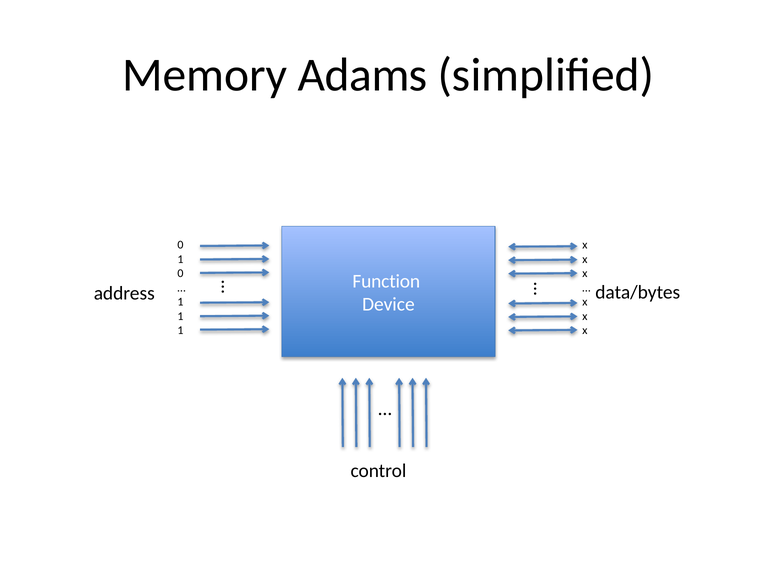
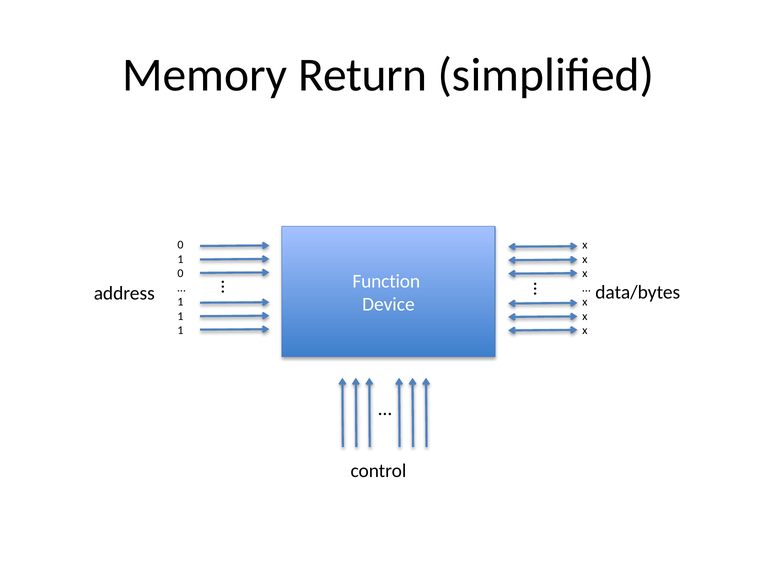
Adams: Adams -> Return (363, 75)
